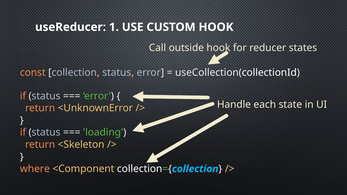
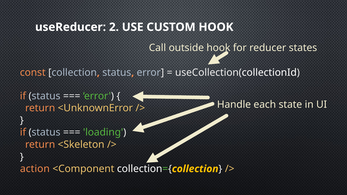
1: 1 -> 2 (114, 27)
where: where -> action (35, 169)
collection colour: light blue -> yellow (195, 169)
